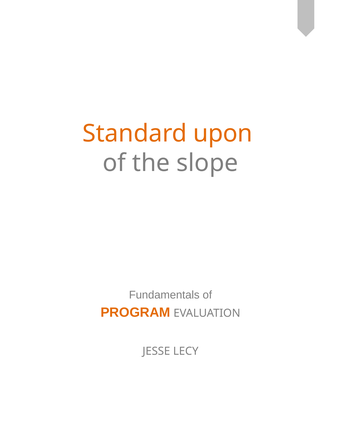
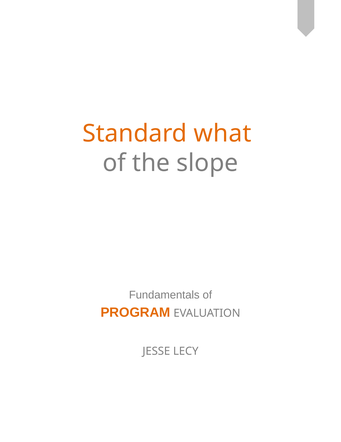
upon: upon -> what (223, 133)
